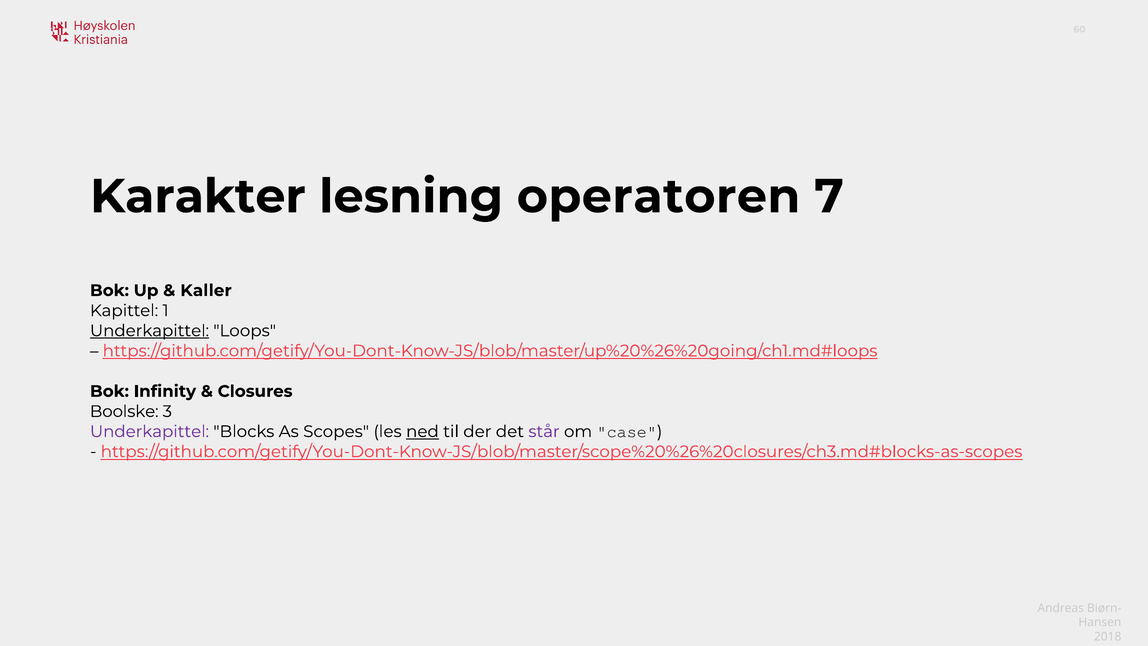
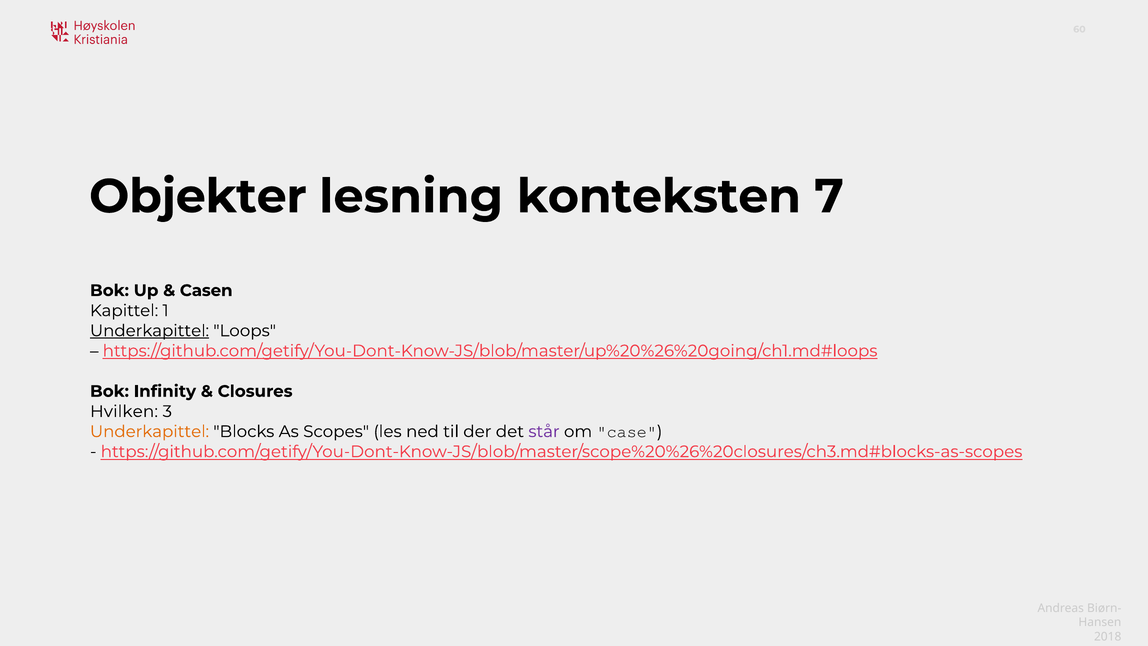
Karakter: Karakter -> Objekter (198, 197)
operatoren: operatoren -> konteksten (659, 197)
Kaller: Kaller -> Casen (206, 290)
Boolske: Boolske -> Hvilken (124, 411)
Underkapittel colour: purple -> orange (150, 432)
ned underline: present -> none (422, 432)
